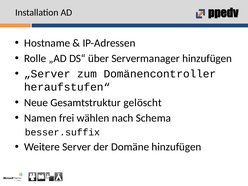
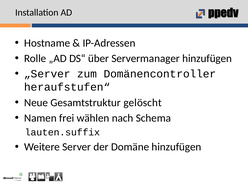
besser.suffix: besser.suffix -> lauten.suffix (62, 132)
